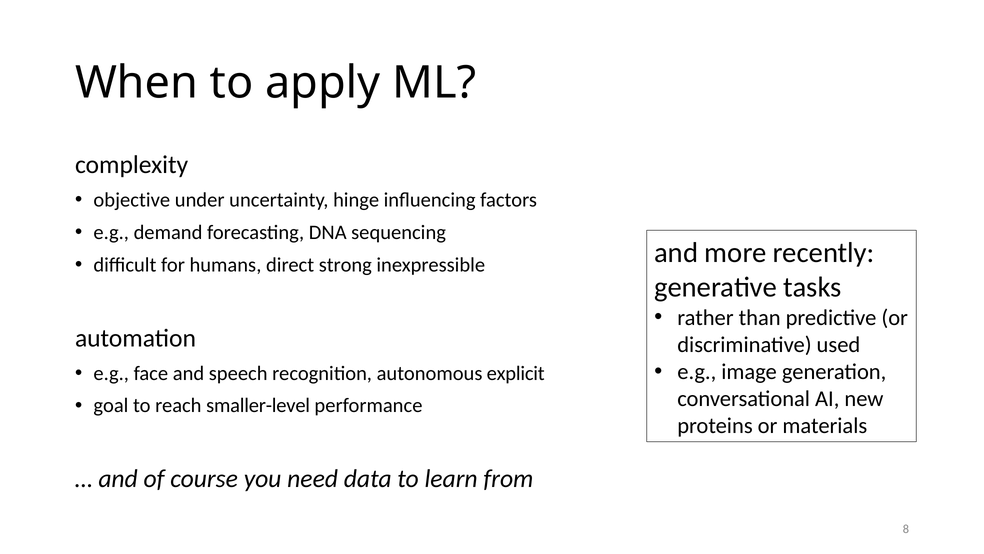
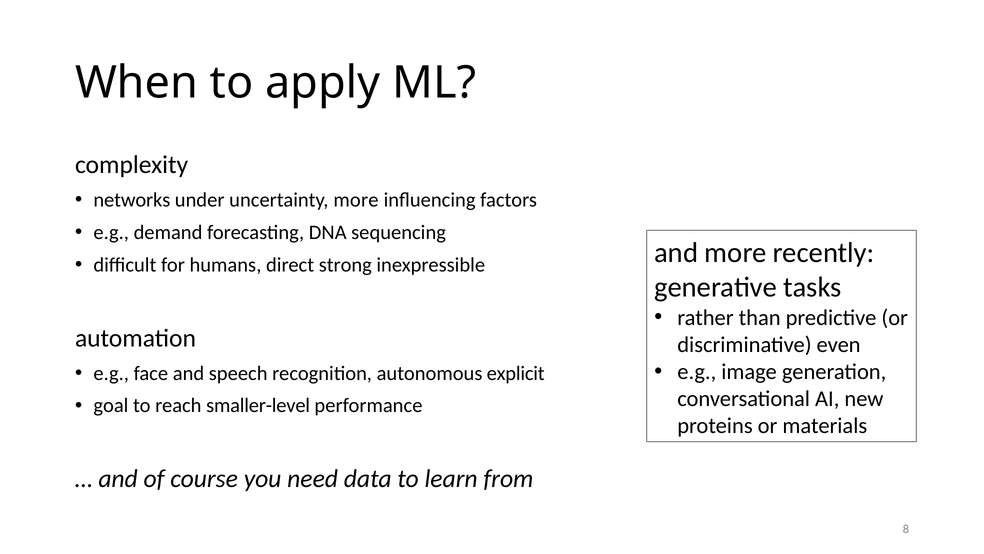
objective: objective -> networks (132, 200)
uncertainty hinge: hinge -> more (356, 200)
used: used -> even (839, 345)
